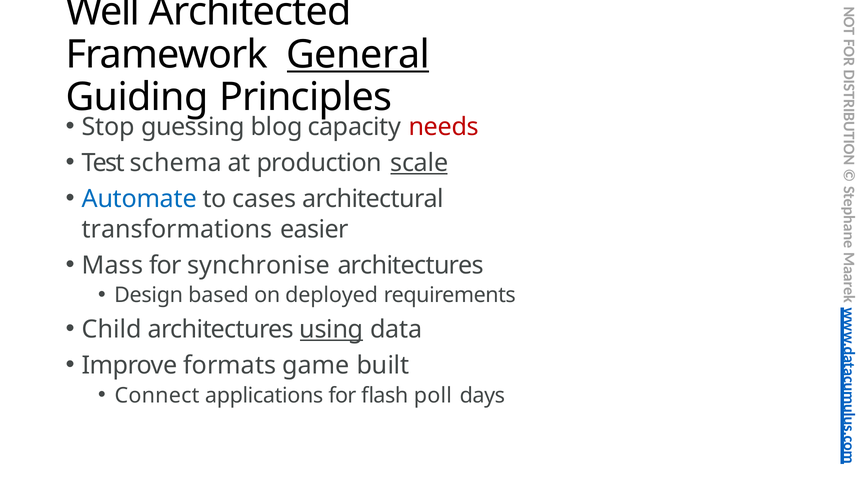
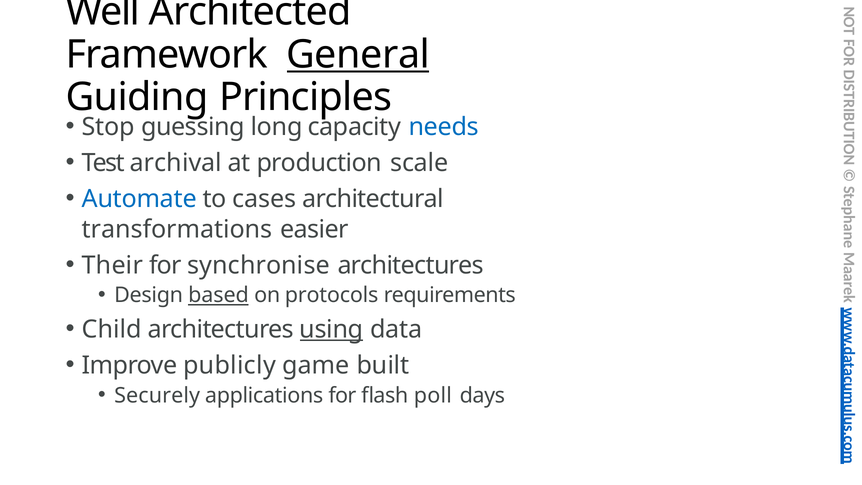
blog: blog -> long (277, 127)
needs colour: red -> blue (444, 127)
schema: schema -> archival (176, 163)
scale underline: present -> none (419, 163)
Mass: Mass -> Their (112, 265)
based underline: none -> present (219, 295)
deployed: deployed -> protocols (332, 295)
formats: formats -> publicly (230, 365)
Connect: Connect -> Securely (157, 395)
